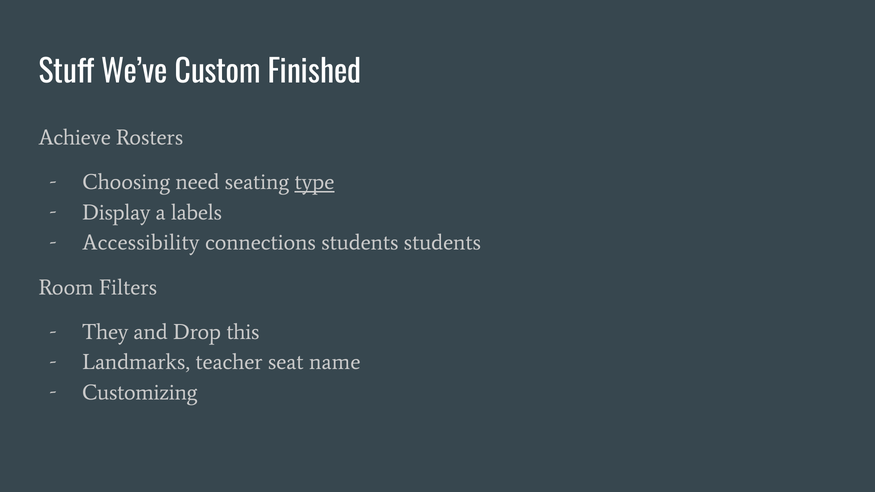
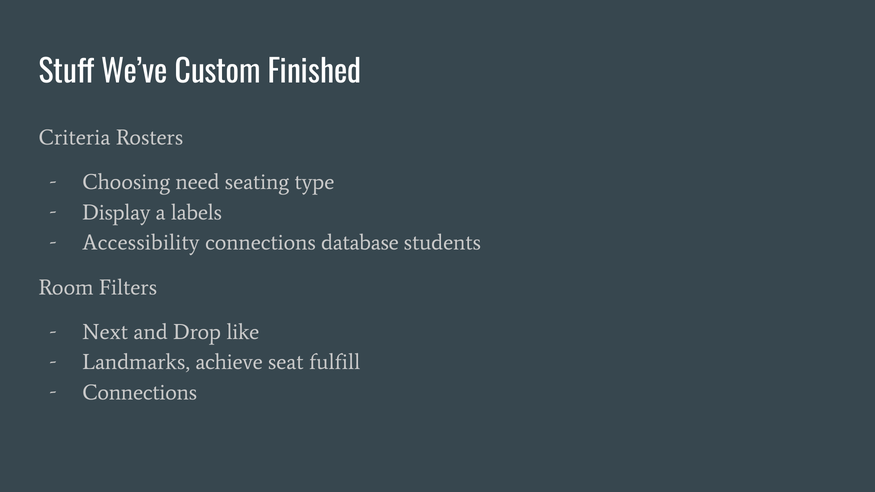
Achieve: Achieve -> Criteria (75, 138)
type underline: present -> none (314, 182)
connections students: students -> database (360, 243)
They: They -> Next (105, 332)
this: this -> like (243, 332)
teacher: teacher -> achieve (229, 362)
name: name -> fulfill (335, 362)
Customizing: Customizing -> Connections (140, 393)
